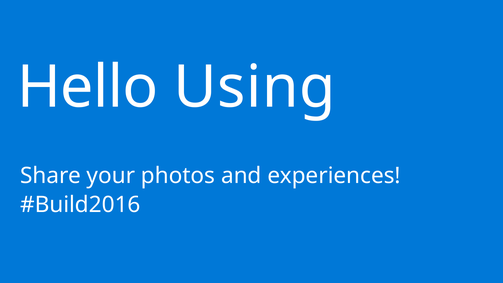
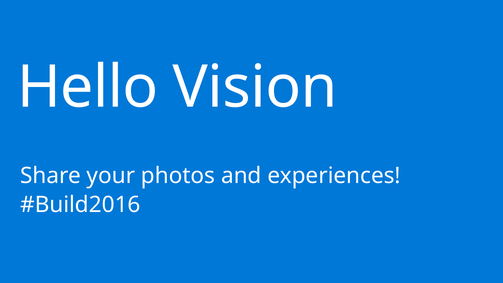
Using: Using -> Vision (255, 87)
